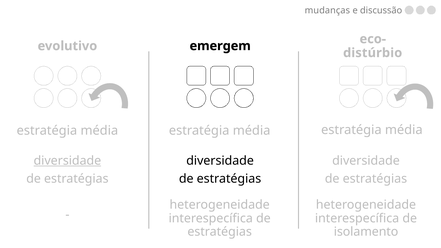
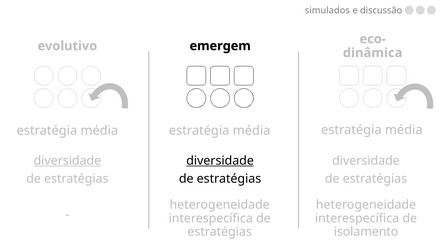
mudanças: mudanças -> simulados (327, 10)
distúrbio: distúrbio -> dinâmica (373, 53)
diversidade underline: none -> present (220, 161)
